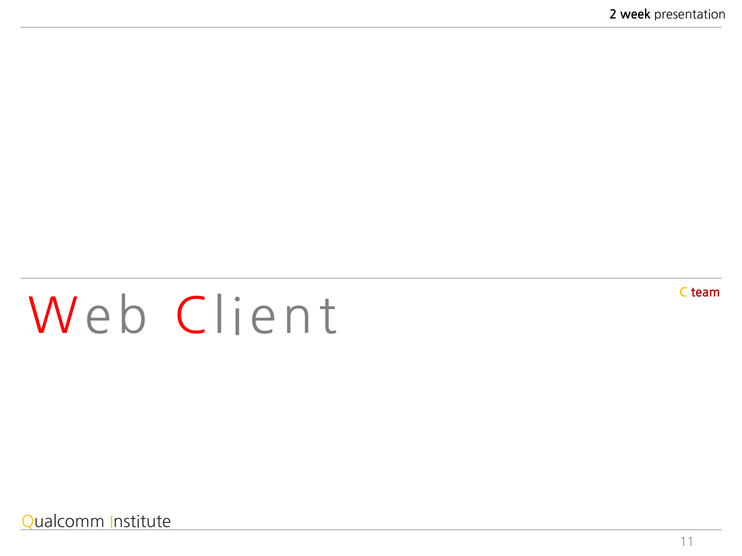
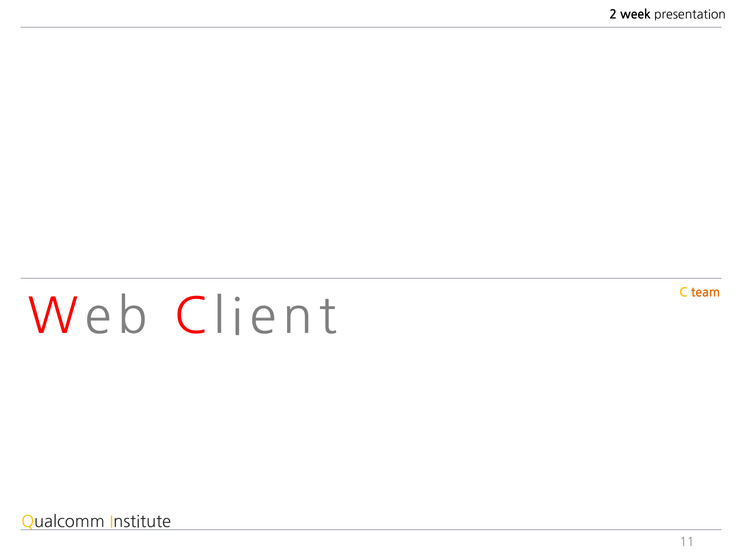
team colour: red -> orange (706, 293)
